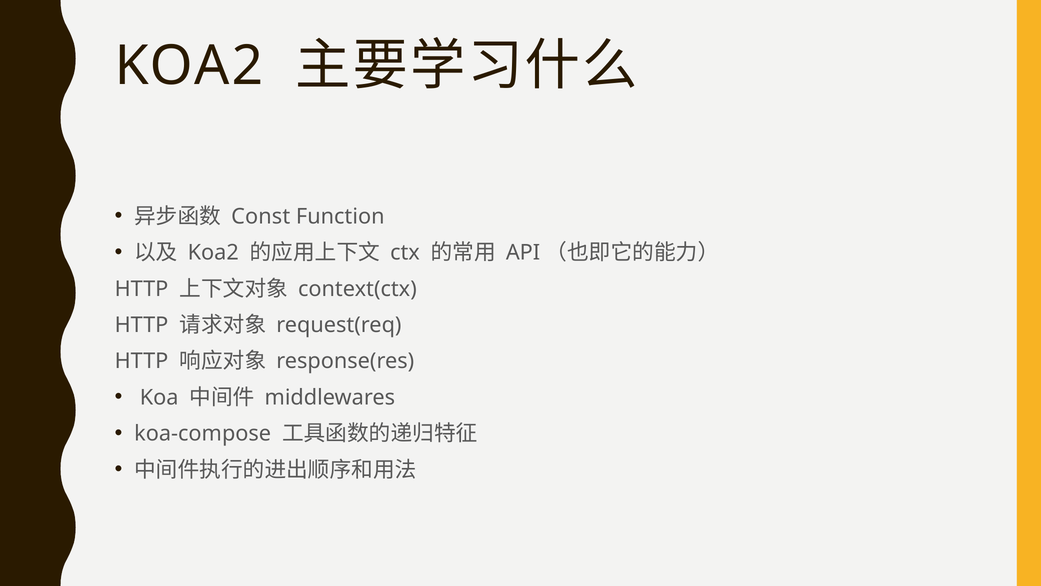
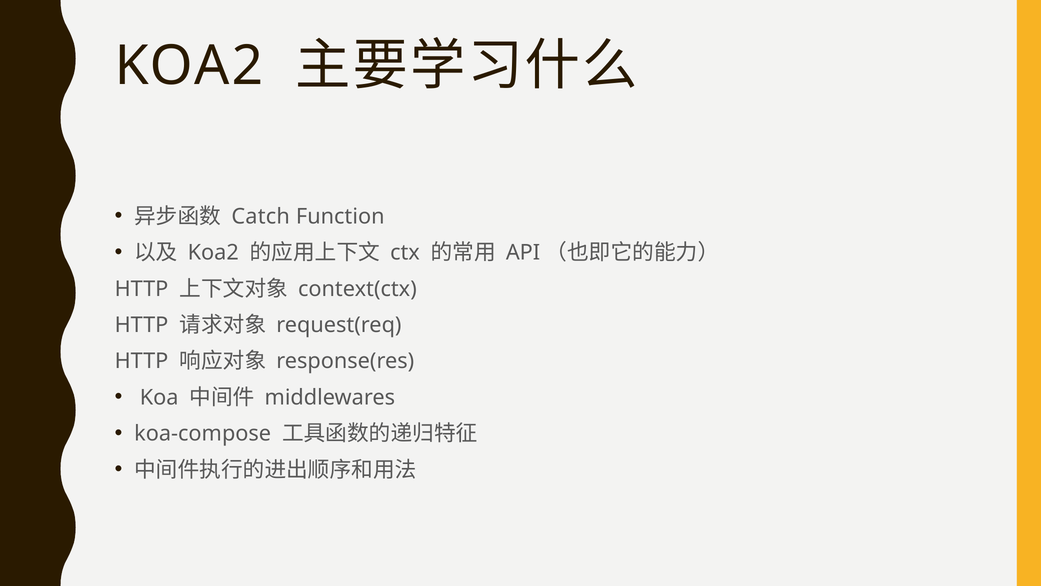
Const: Const -> Catch (261, 216)
